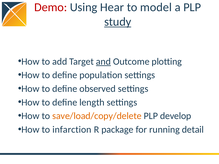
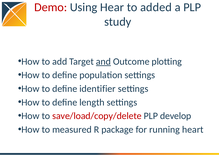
model: model -> added (156, 7)
study underline: present -> none (118, 22)
observed: observed -> identifier (98, 89)
save/load/copy/delete colour: orange -> red (97, 116)
infarction: infarction -> measured (72, 130)
detail: detail -> heart (193, 130)
